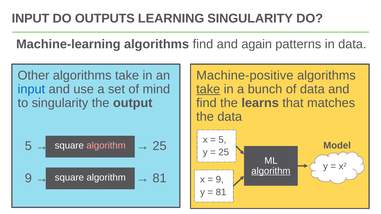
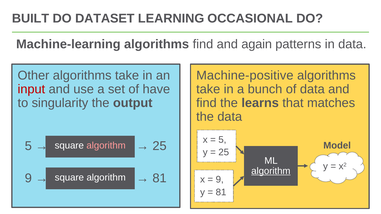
INPUT: INPUT -> BUILT (30, 18)
OUTPUTS: OUTPUTS -> DATASET (105, 18)
LEARNING SINGULARITY: SINGULARITY -> OCCASIONAL (250, 18)
input colour: blue -> red (31, 89)
mind: mind -> have (156, 89)
take underline: present -> none (208, 89)
